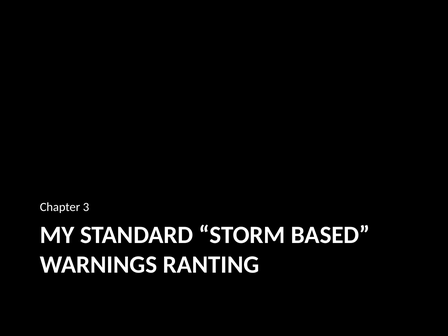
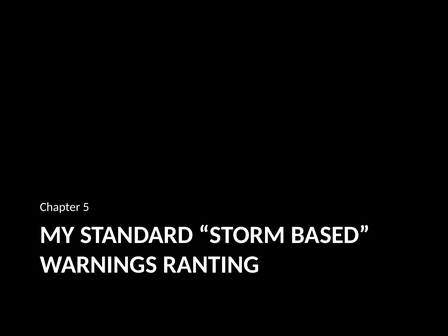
3: 3 -> 5 (86, 207)
